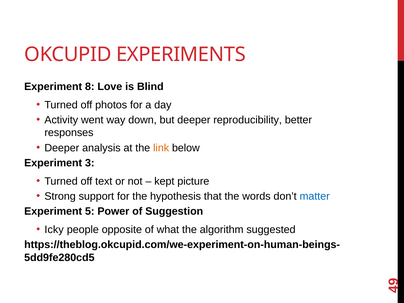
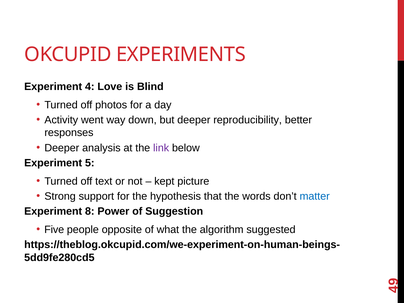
Experiment 8: 8 -> 4 (90, 87)
link colour: orange -> purple (161, 148)
3: 3 -> 5 (90, 163)
5: 5 -> 8 (90, 211)
Icky: Icky -> Five (54, 230)
